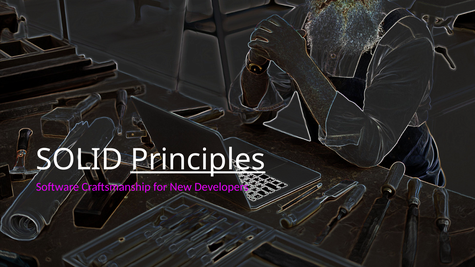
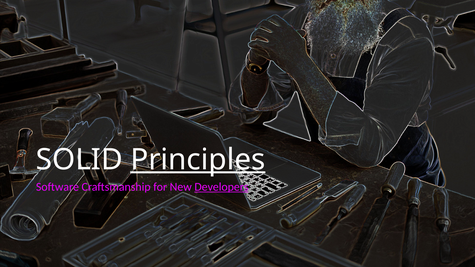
Developers underline: none -> present (221, 187)
